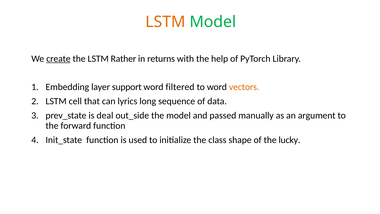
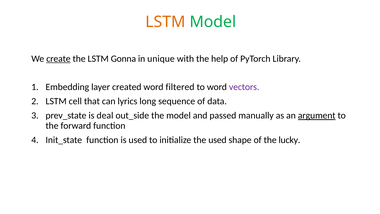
Rather: Rather -> Gonna (123, 59)
returns: returns -> unique (161, 59)
support: support -> created (127, 87)
vectors colour: orange -> purple (244, 87)
argument underline: none -> present (317, 115)
the class: class -> used (217, 140)
